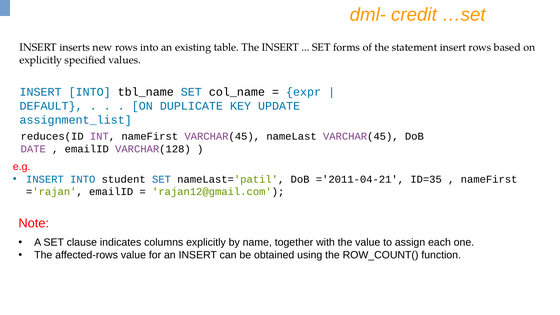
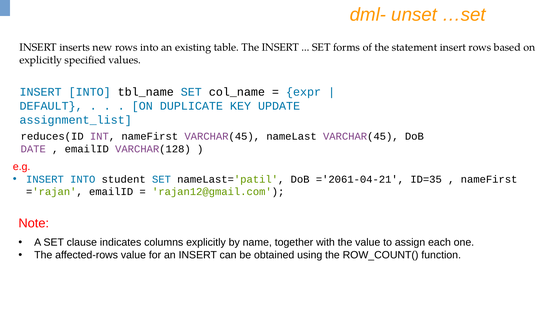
credit: credit -> unset (414, 15)
='2011-04-21: ='2011-04-21 -> ='2061-04-21 (360, 179)
